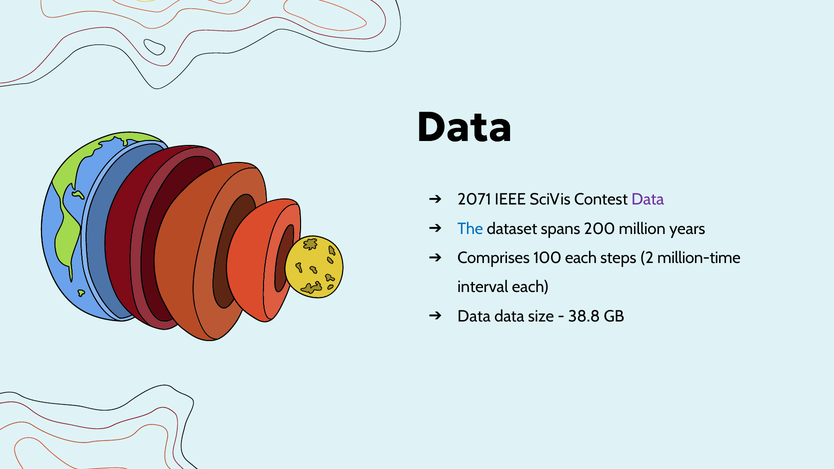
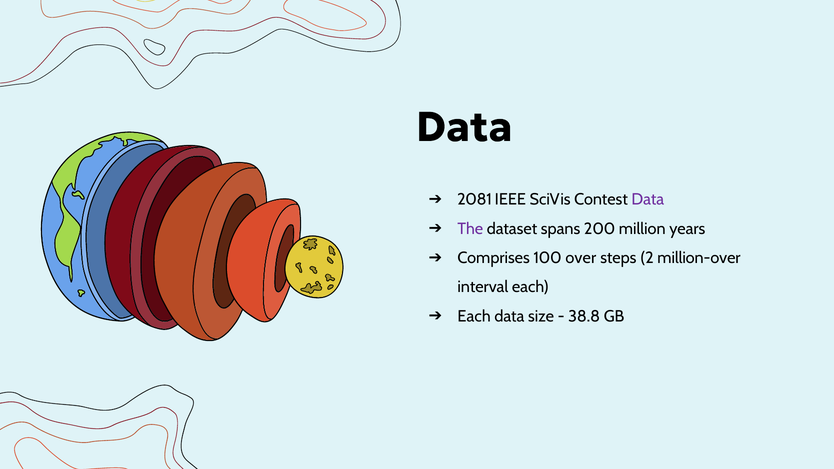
2071: 2071 -> 2081 (474, 200)
The colour: blue -> purple (470, 229)
100 each: each -> over (581, 258)
million-time: million-time -> million-over (699, 258)
Data: Data -> Each (474, 316)
